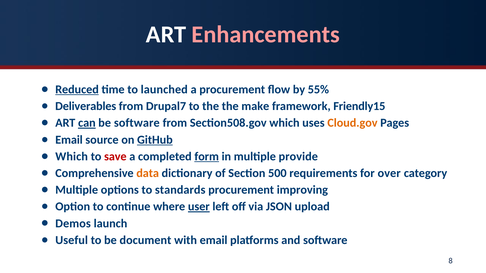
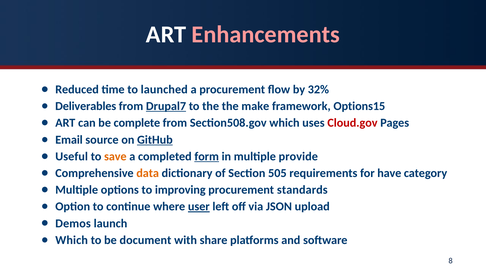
Reduced underline: present -> none (77, 90)
55%: 55% -> 32% (318, 90)
Drupal7 underline: none -> present (166, 106)
Friendly15: Friendly15 -> Options15 (359, 106)
can underline: present -> none (87, 123)
be software: software -> complete (137, 123)
Cloud.gov colour: orange -> red (352, 123)
Which: Which -> Useful (72, 157)
save colour: red -> orange (115, 157)
500: 500 -> 505 (277, 173)
over: over -> have (389, 173)
standards: standards -> improving (180, 190)
improving: improving -> standards (302, 190)
Useful: Useful -> Which (72, 240)
with email: email -> share (214, 240)
